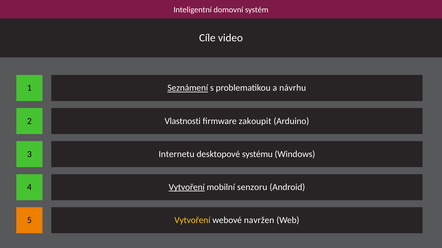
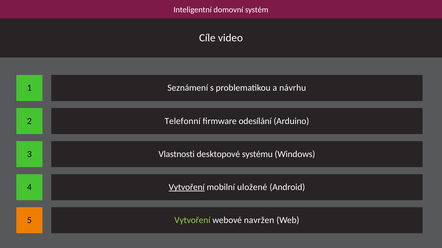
Seznámení underline: present -> none (188, 88)
Vlastnosti: Vlastnosti -> Telefonní (183, 121)
zakoupit: zakoupit -> odesílání (255, 121)
Internetu: Internetu -> Vlastnosti (177, 154)
senzoru: senzoru -> uložené (252, 188)
Vytvoření colour: yellow -> light green (192, 221)
